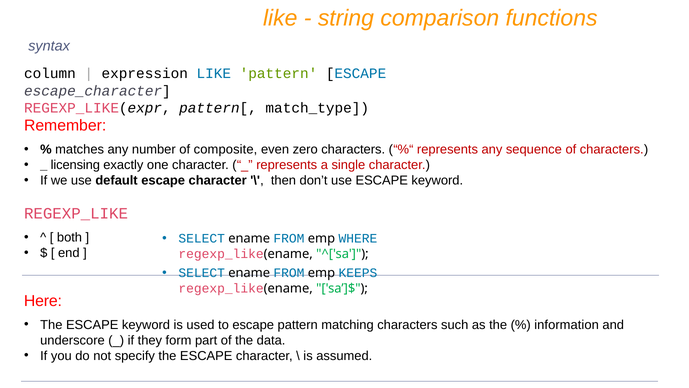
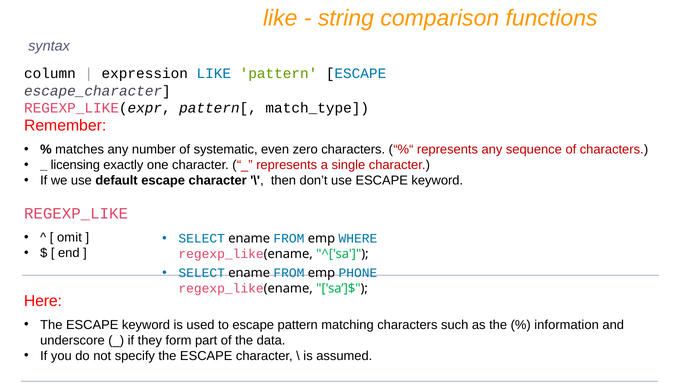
composite: composite -> systematic (226, 149)
both: both -> omit (69, 237)
KEEPS: KEEPS -> PHONE (358, 273)
